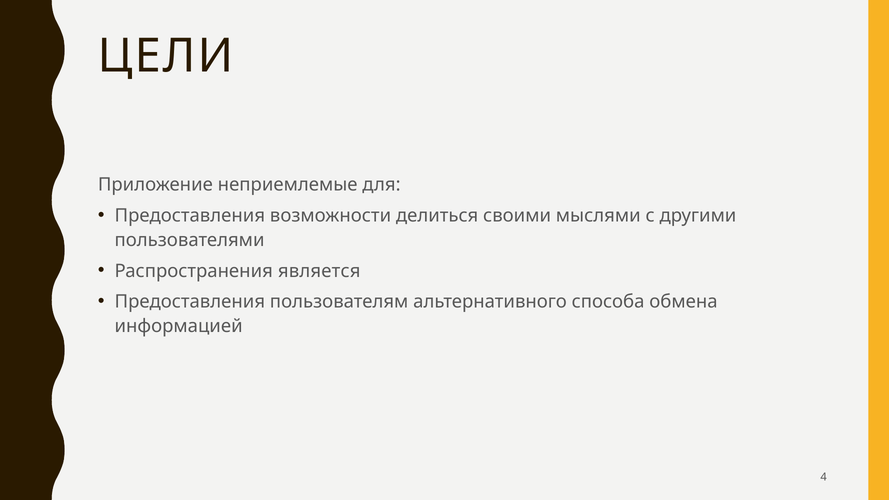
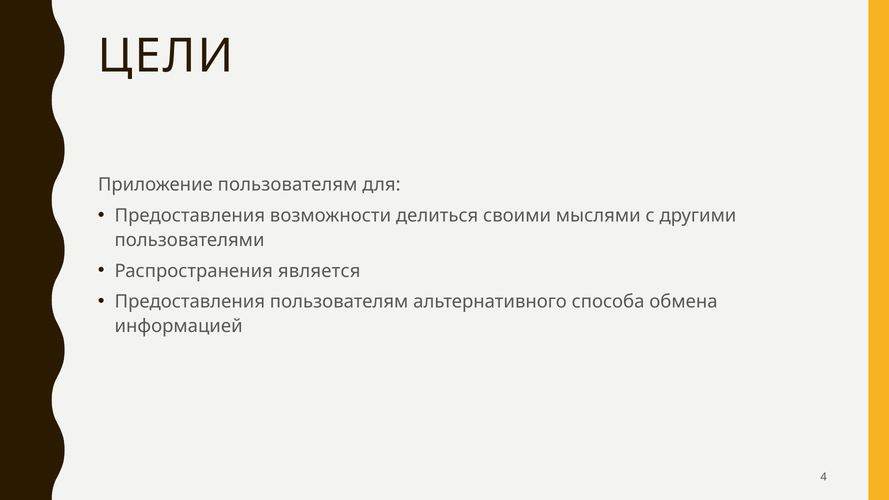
Приложение неприемлемые: неприемлемые -> пользователям (288, 185)
